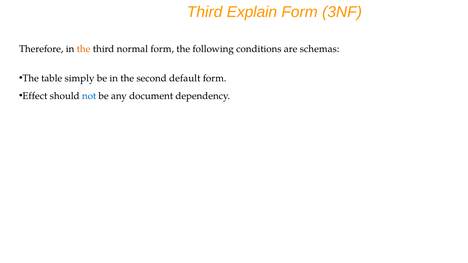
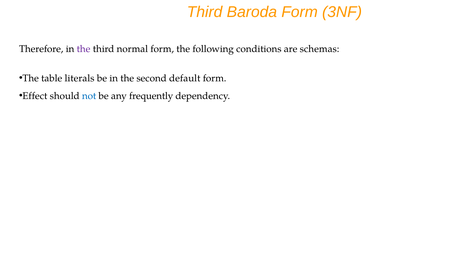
Explain: Explain -> Baroda (252, 12)
the colour: orange -> purple (84, 49)
simply: simply -> literals (80, 78)
document: document -> frequently (151, 96)
